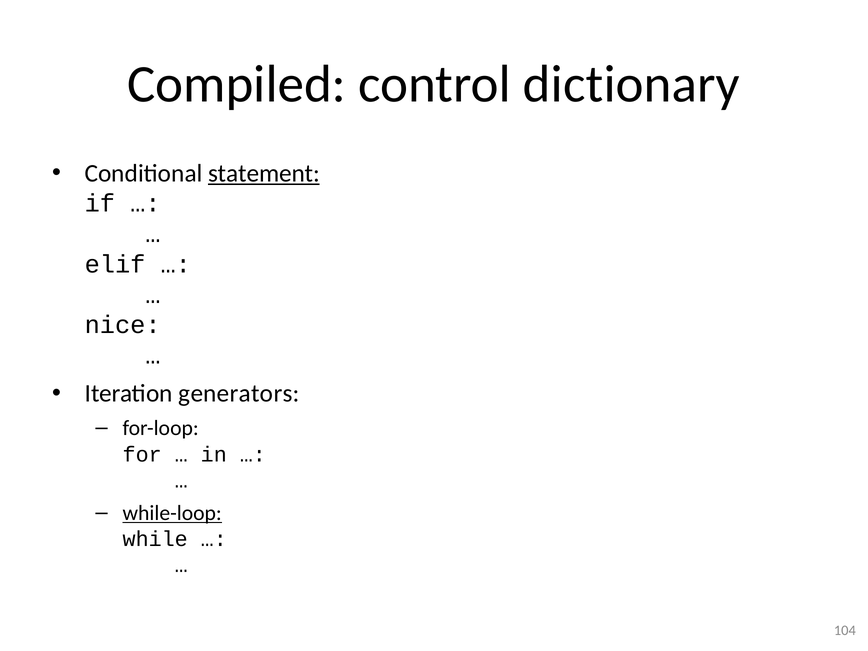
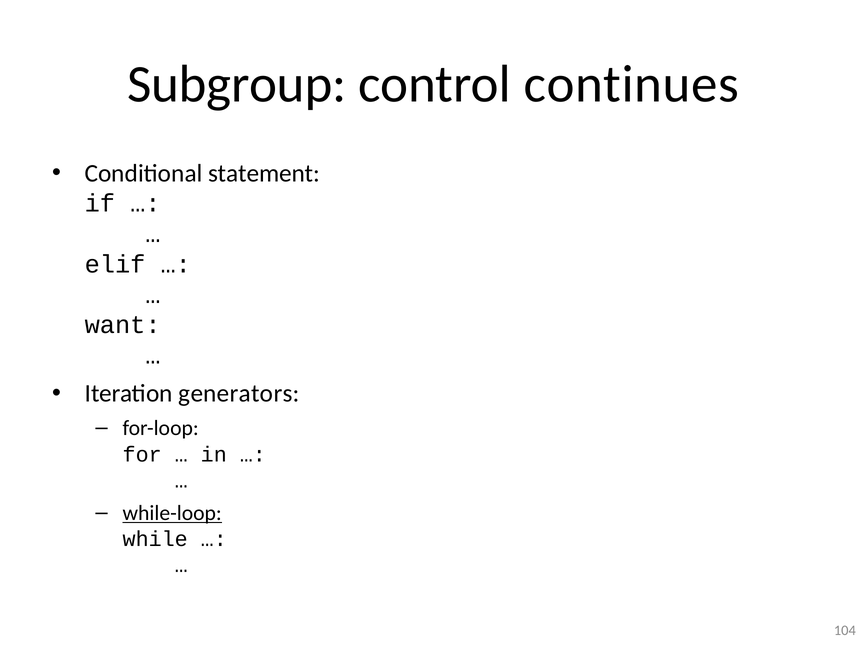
Compiled: Compiled -> Subgroup (237, 84)
dictionary: dictionary -> continues (631, 84)
statement underline: present -> none (264, 173)
nice: nice -> want (123, 325)
